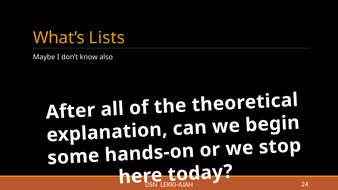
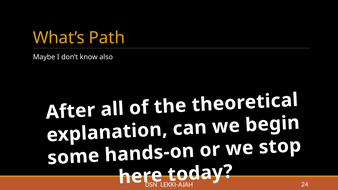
Lists: Lists -> Path (107, 38)
